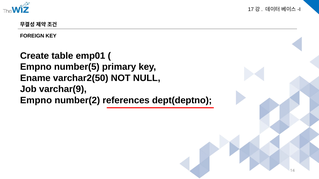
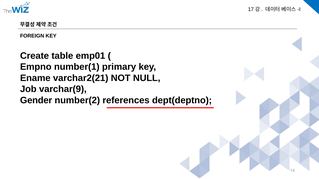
number(5: number(5 -> number(1 (77, 67)
varchar2(50: varchar2(50 -> varchar2(21 (81, 78)
Empno: Empno -> Gender (36, 101)
